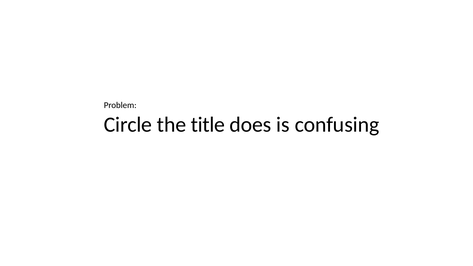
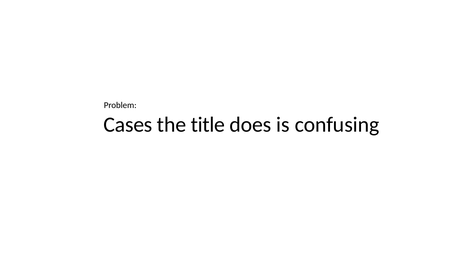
Circle: Circle -> Cases (128, 125)
